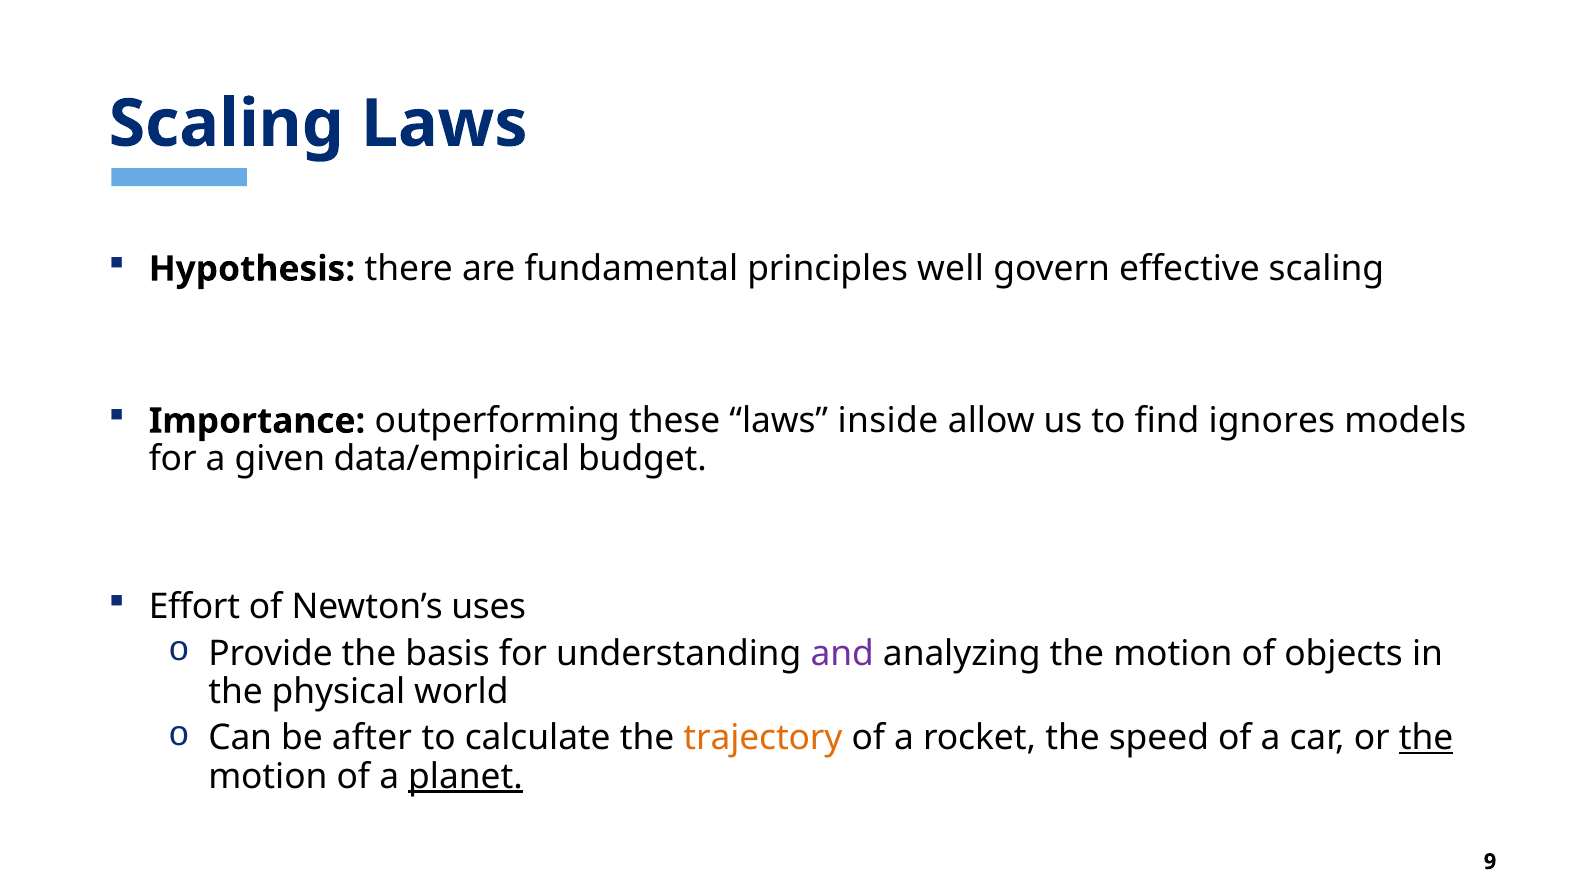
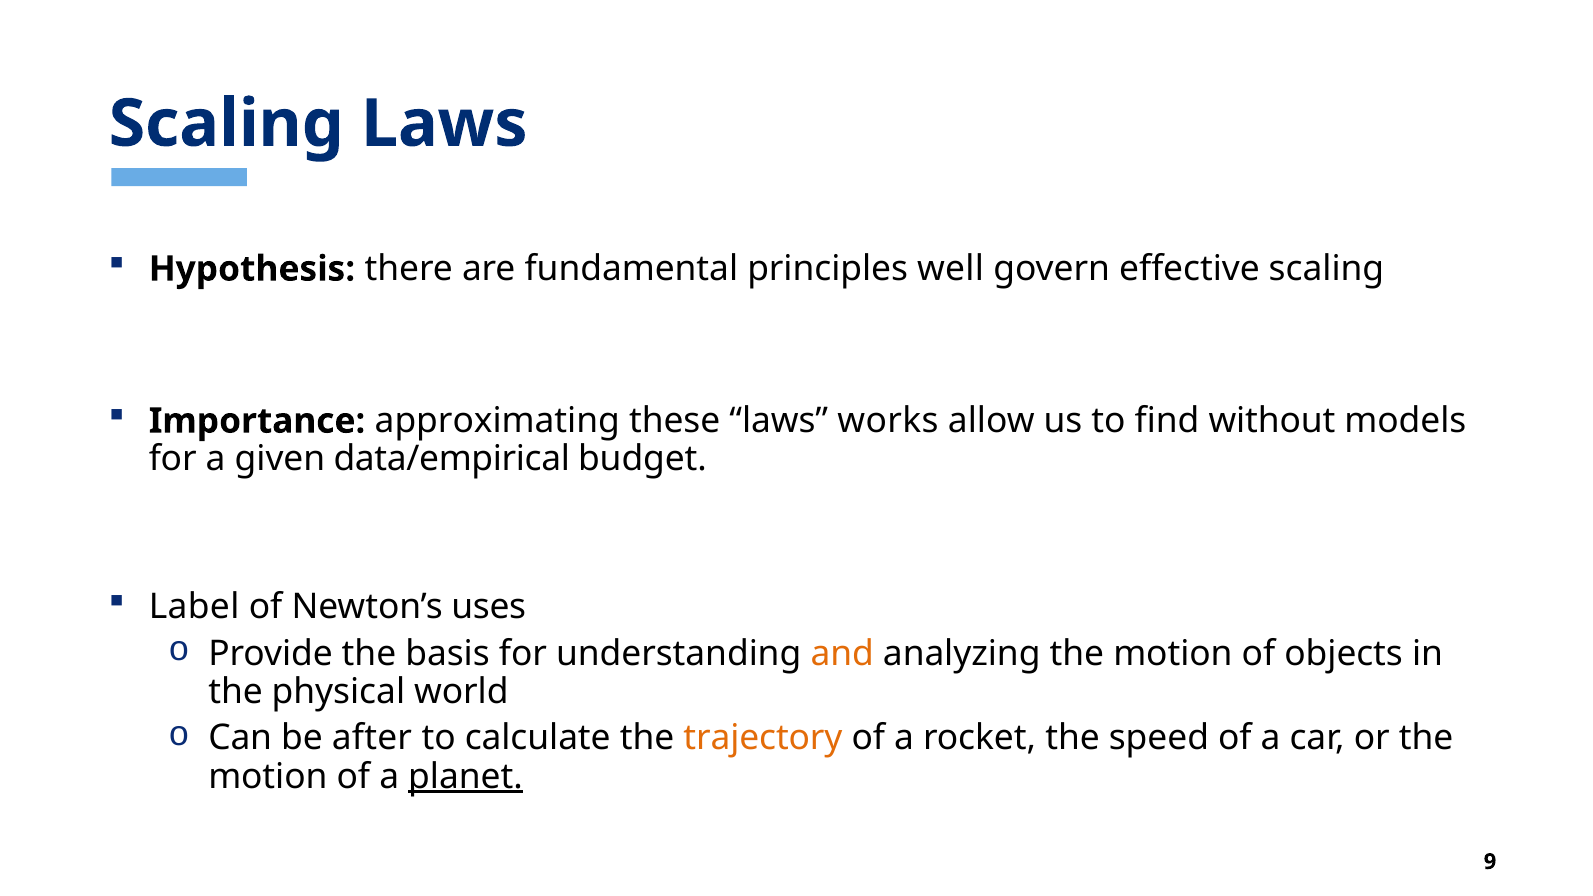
outperforming: outperforming -> approximating (497, 421)
inside: inside -> works (888, 421)
ignores: ignores -> without (1272, 421)
Effort: Effort -> Label (194, 607)
and colour: purple -> orange (842, 654)
the underline: present -> none (1426, 738)
